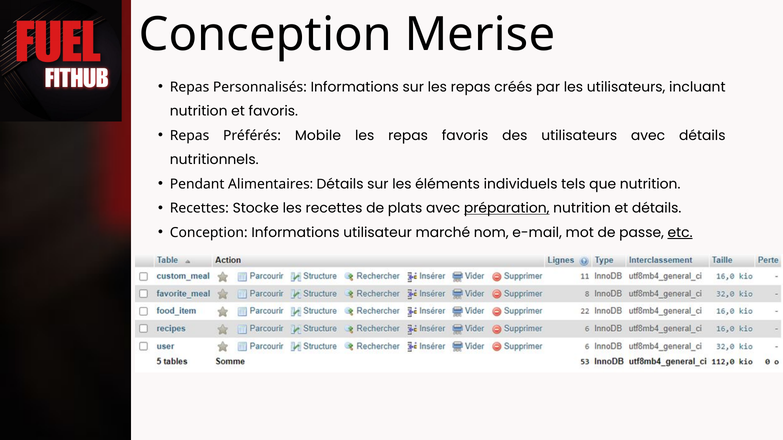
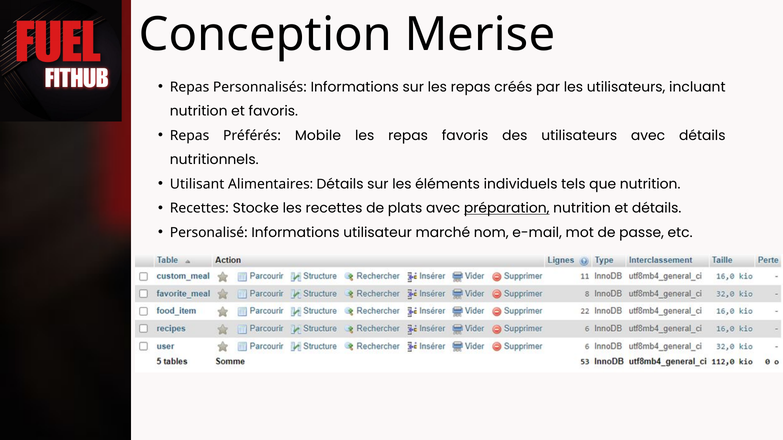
Pendant: Pendant -> Utilisant (197, 184)
Conception: Conception -> Personalisé (209, 233)
etc underline: present -> none (680, 233)
